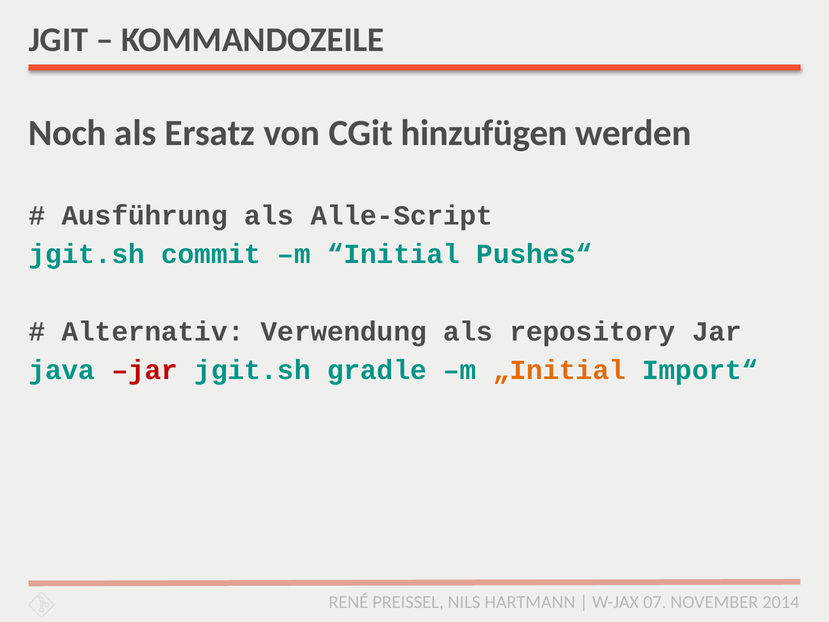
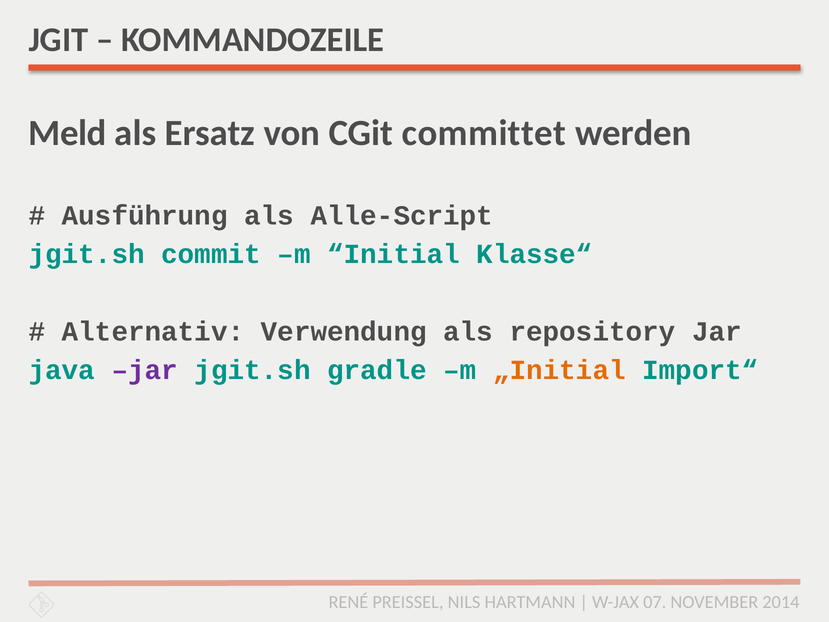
Noch: Noch -> Meld (67, 133)
hinzufügen: hinzufügen -> committet (484, 133)
Pushes“: Pushes“ -> Klasse“ (535, 254)
jar colour: red -> purple (145, 370)
